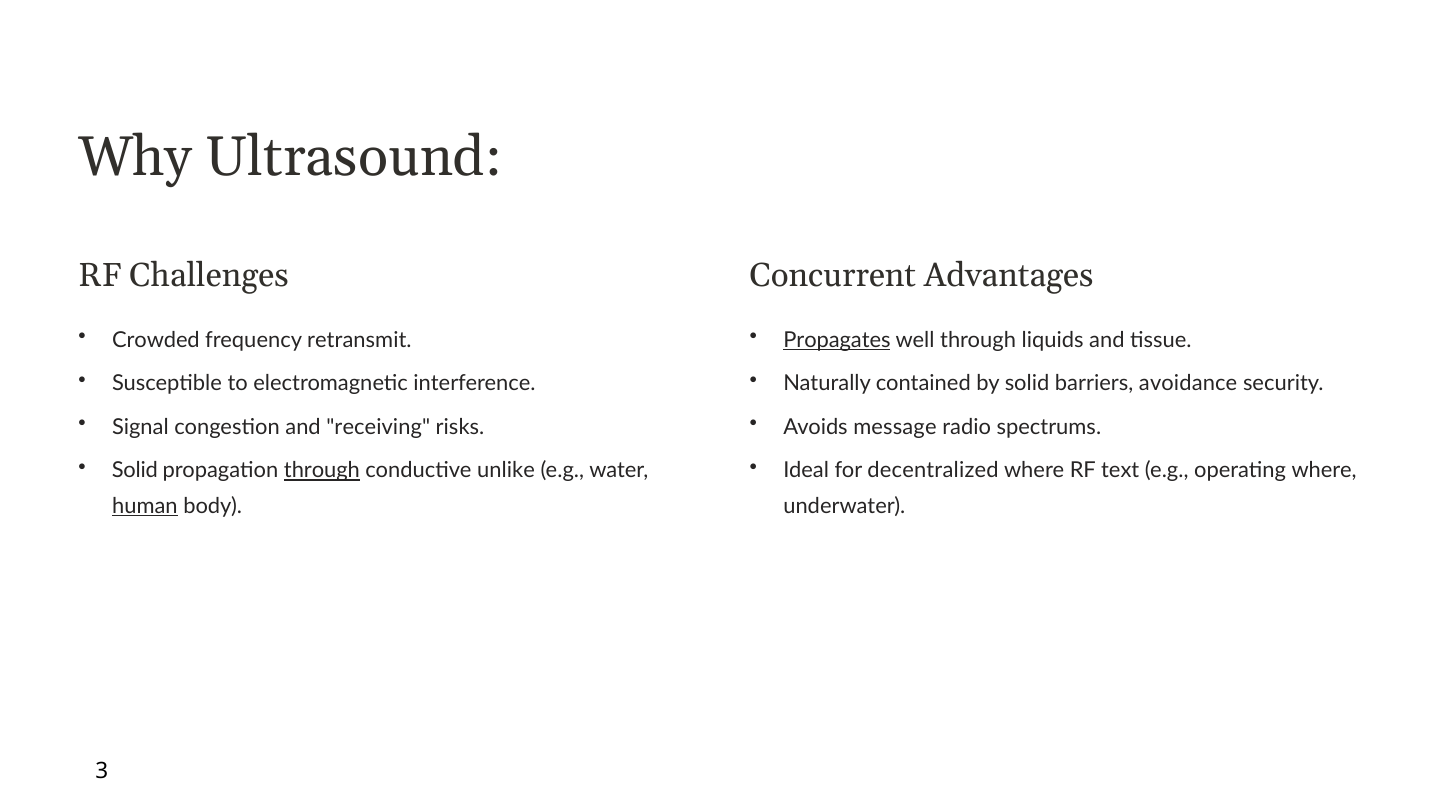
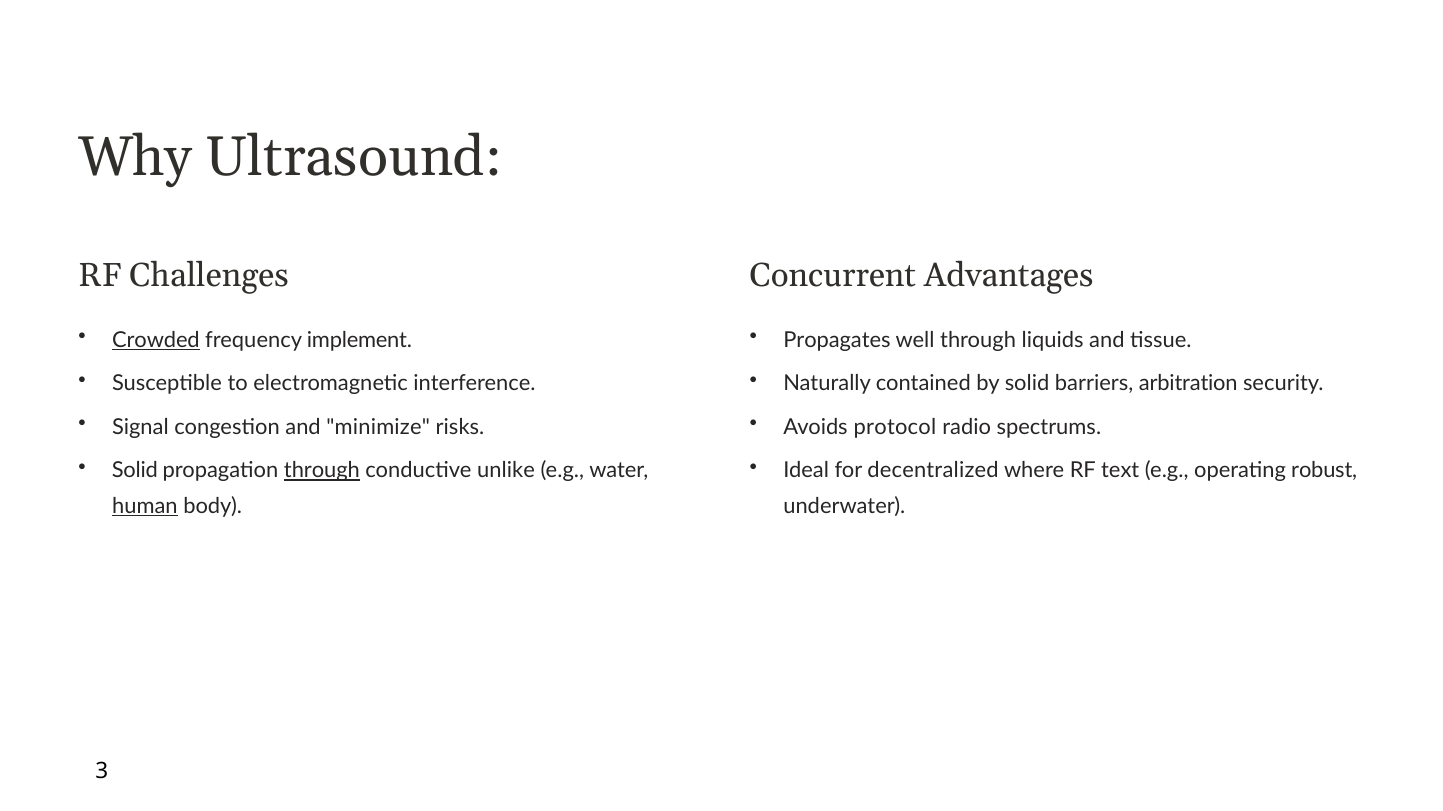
Crowded underline: none -> present (156, 340)
retransmit: retransmit -> implement (359, 340)
Propagates underline: present -> none (837, 340)
avoidance: avoidance -> arbitration (1188, 384)
receiving: receiving -> minimize (378, 427)
message: message -> protocol (895, 427)
operating where: where -> robust (1324, 471)
